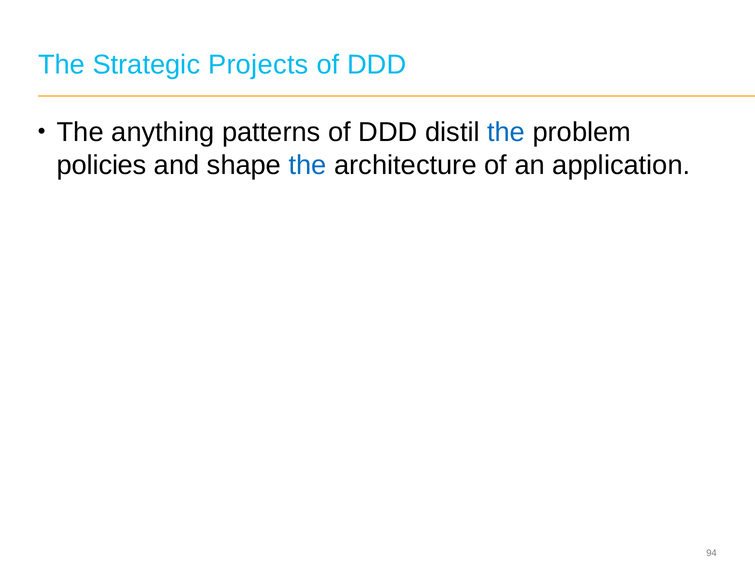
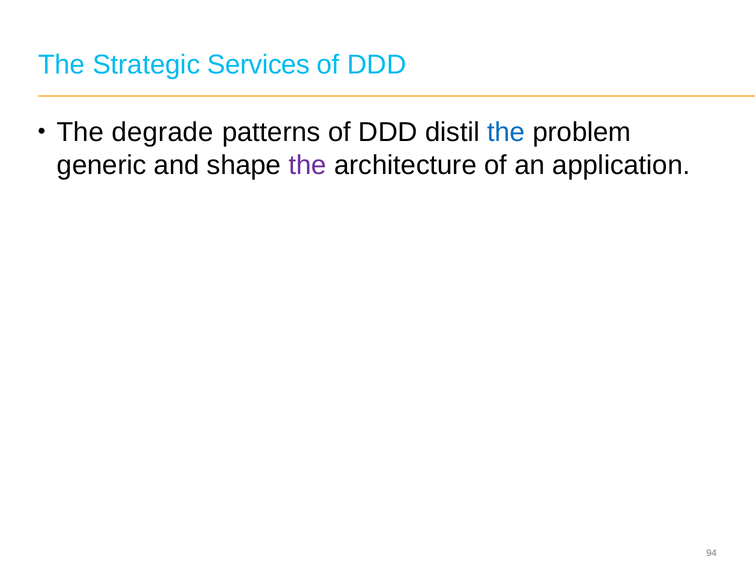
Projects: Projects -> Services (259, 64)
anything: anything -> degrade (163, 132)
policies: policies -> generic (102, 165)
the colour: blue -> purple (308, 165)
